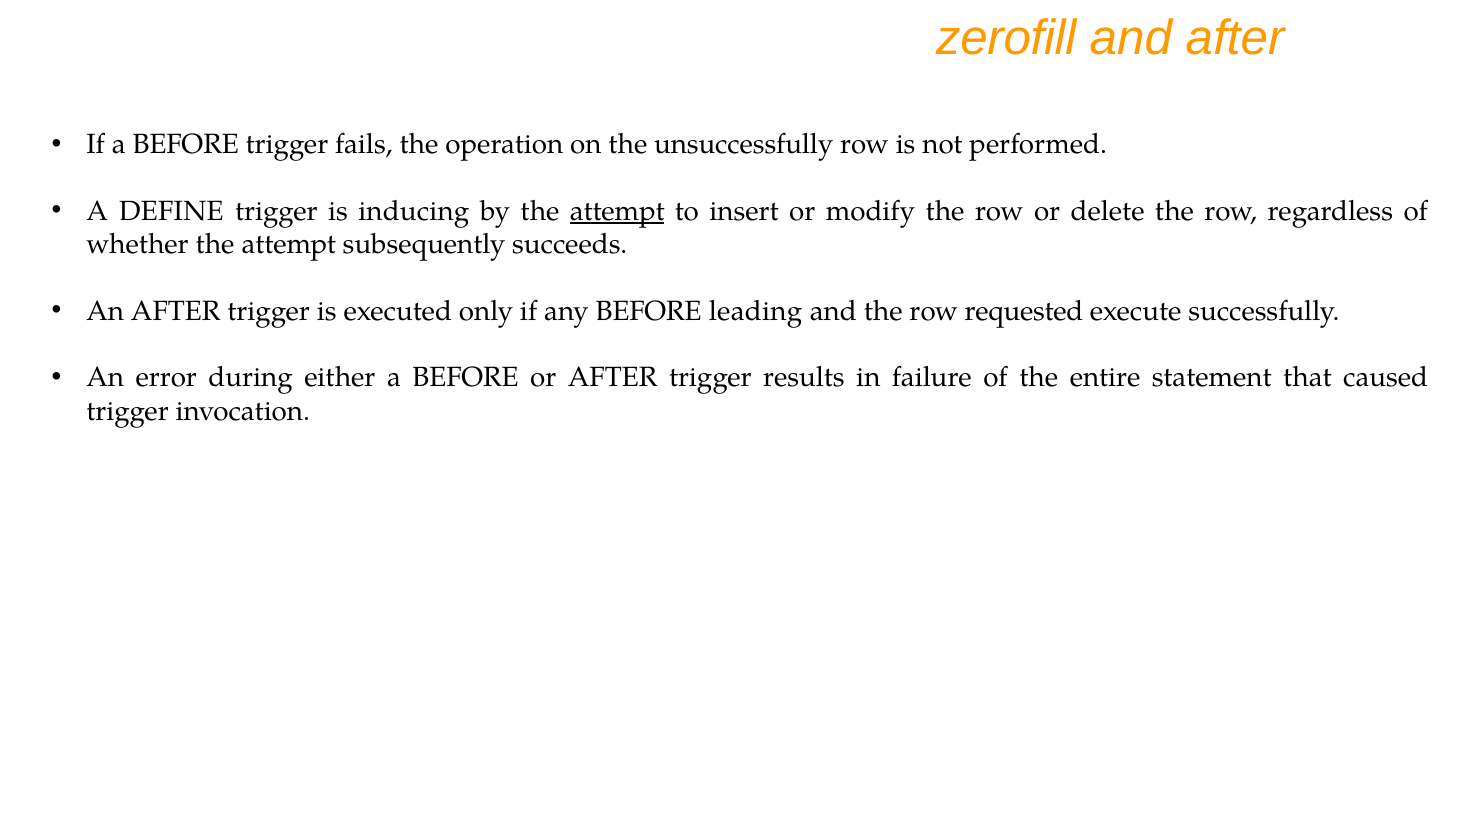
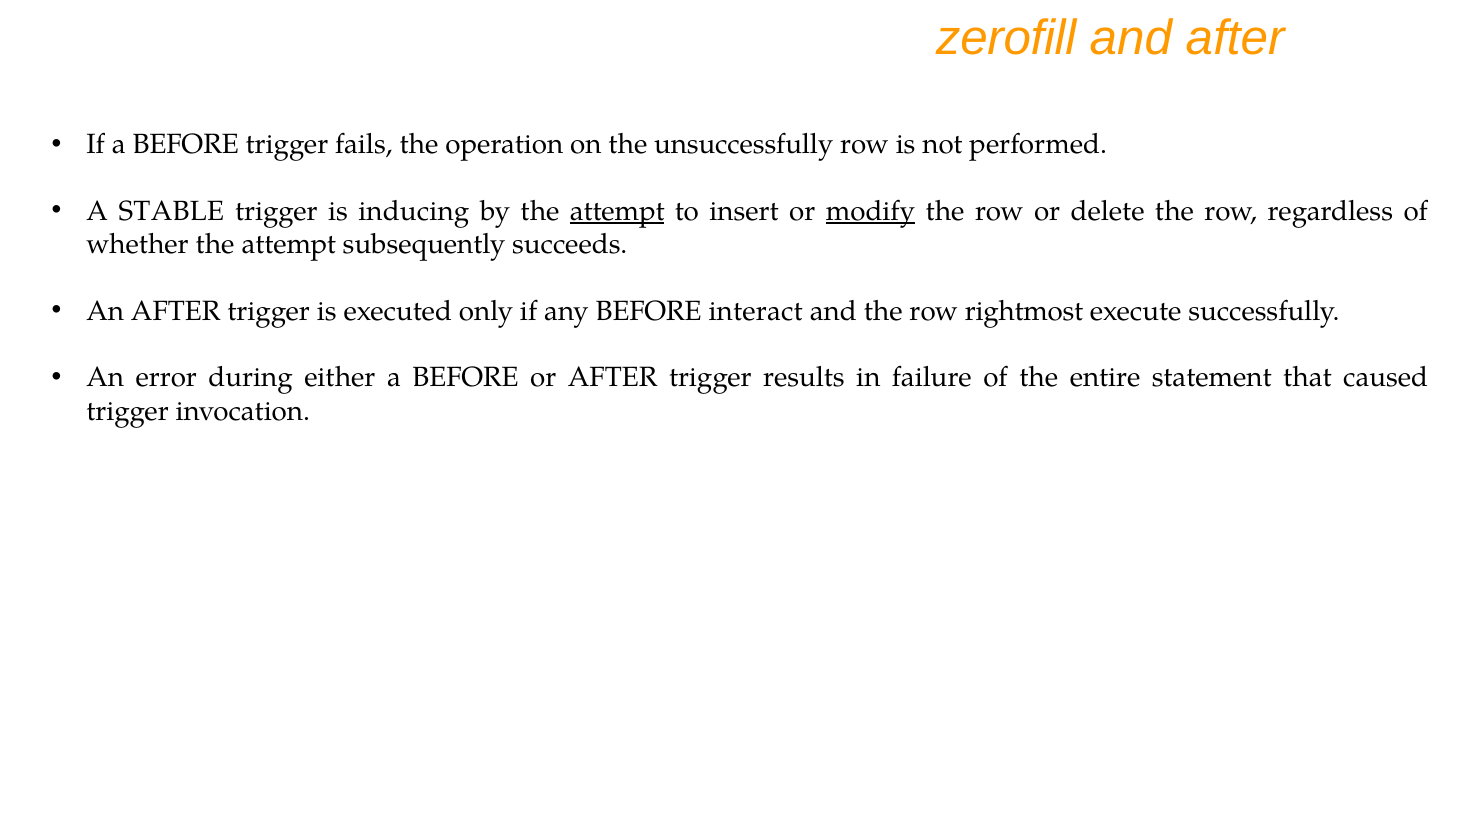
DEFINE: DEFINE -> STABLE (171, 211)
modify underline: none -> present (870, 211)
leading: leading -> interact (756, 311)
requested: requested -> rightmost (1024, 311)
